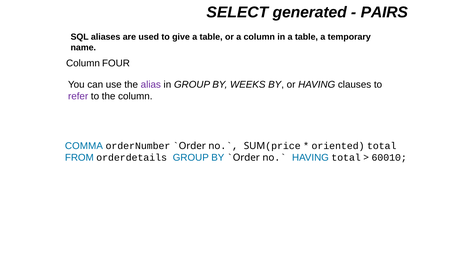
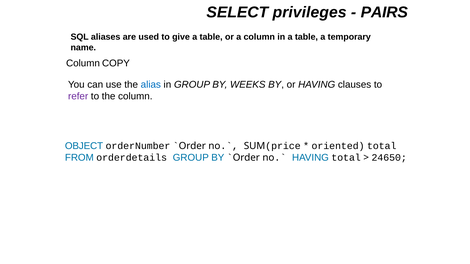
generated: generated -> privileges (310, 12)
FOUR: FOUR -> COPY (116, 63)
alias colour: purple -> blue (151, 85)
COMMA: COMMA -> OBJECT (84, 146)
60010: 60010 -> 24650 (389, 158)
